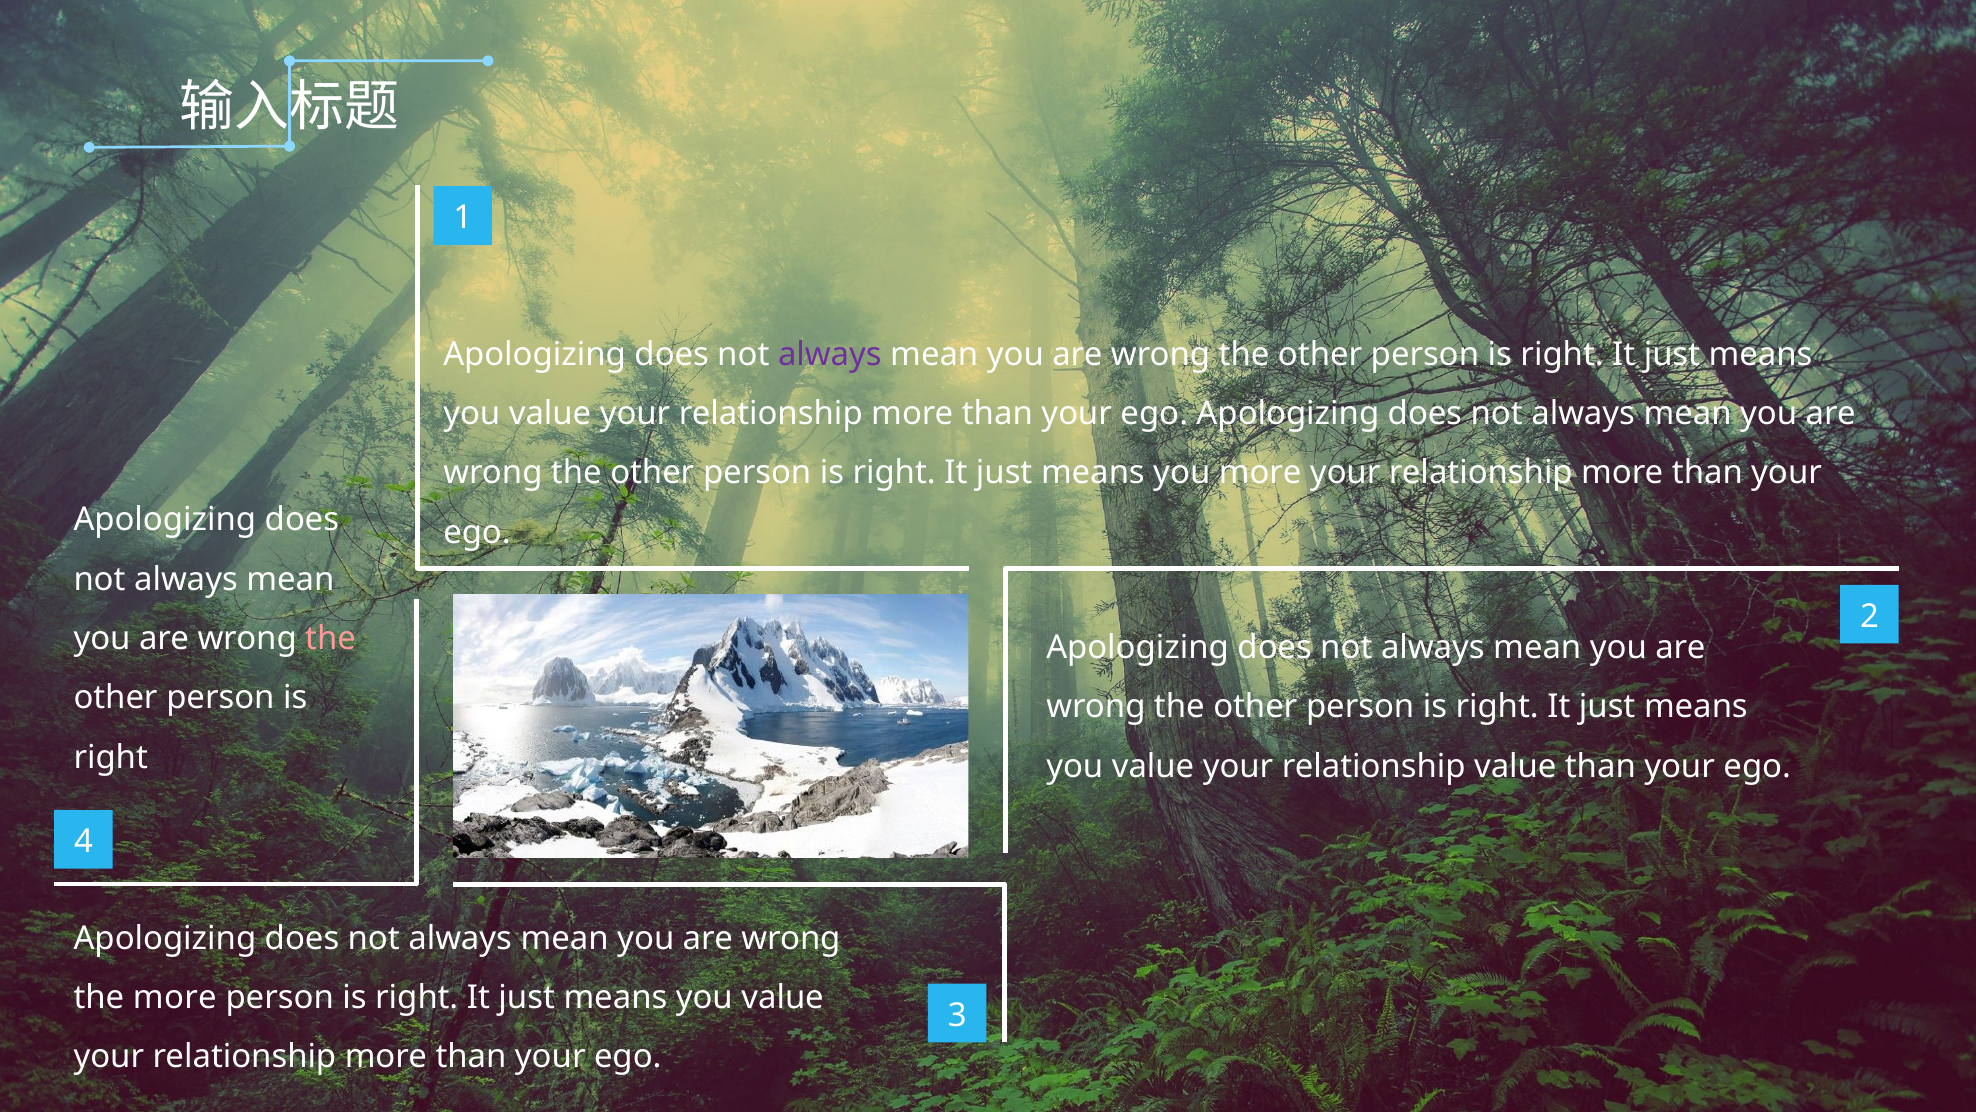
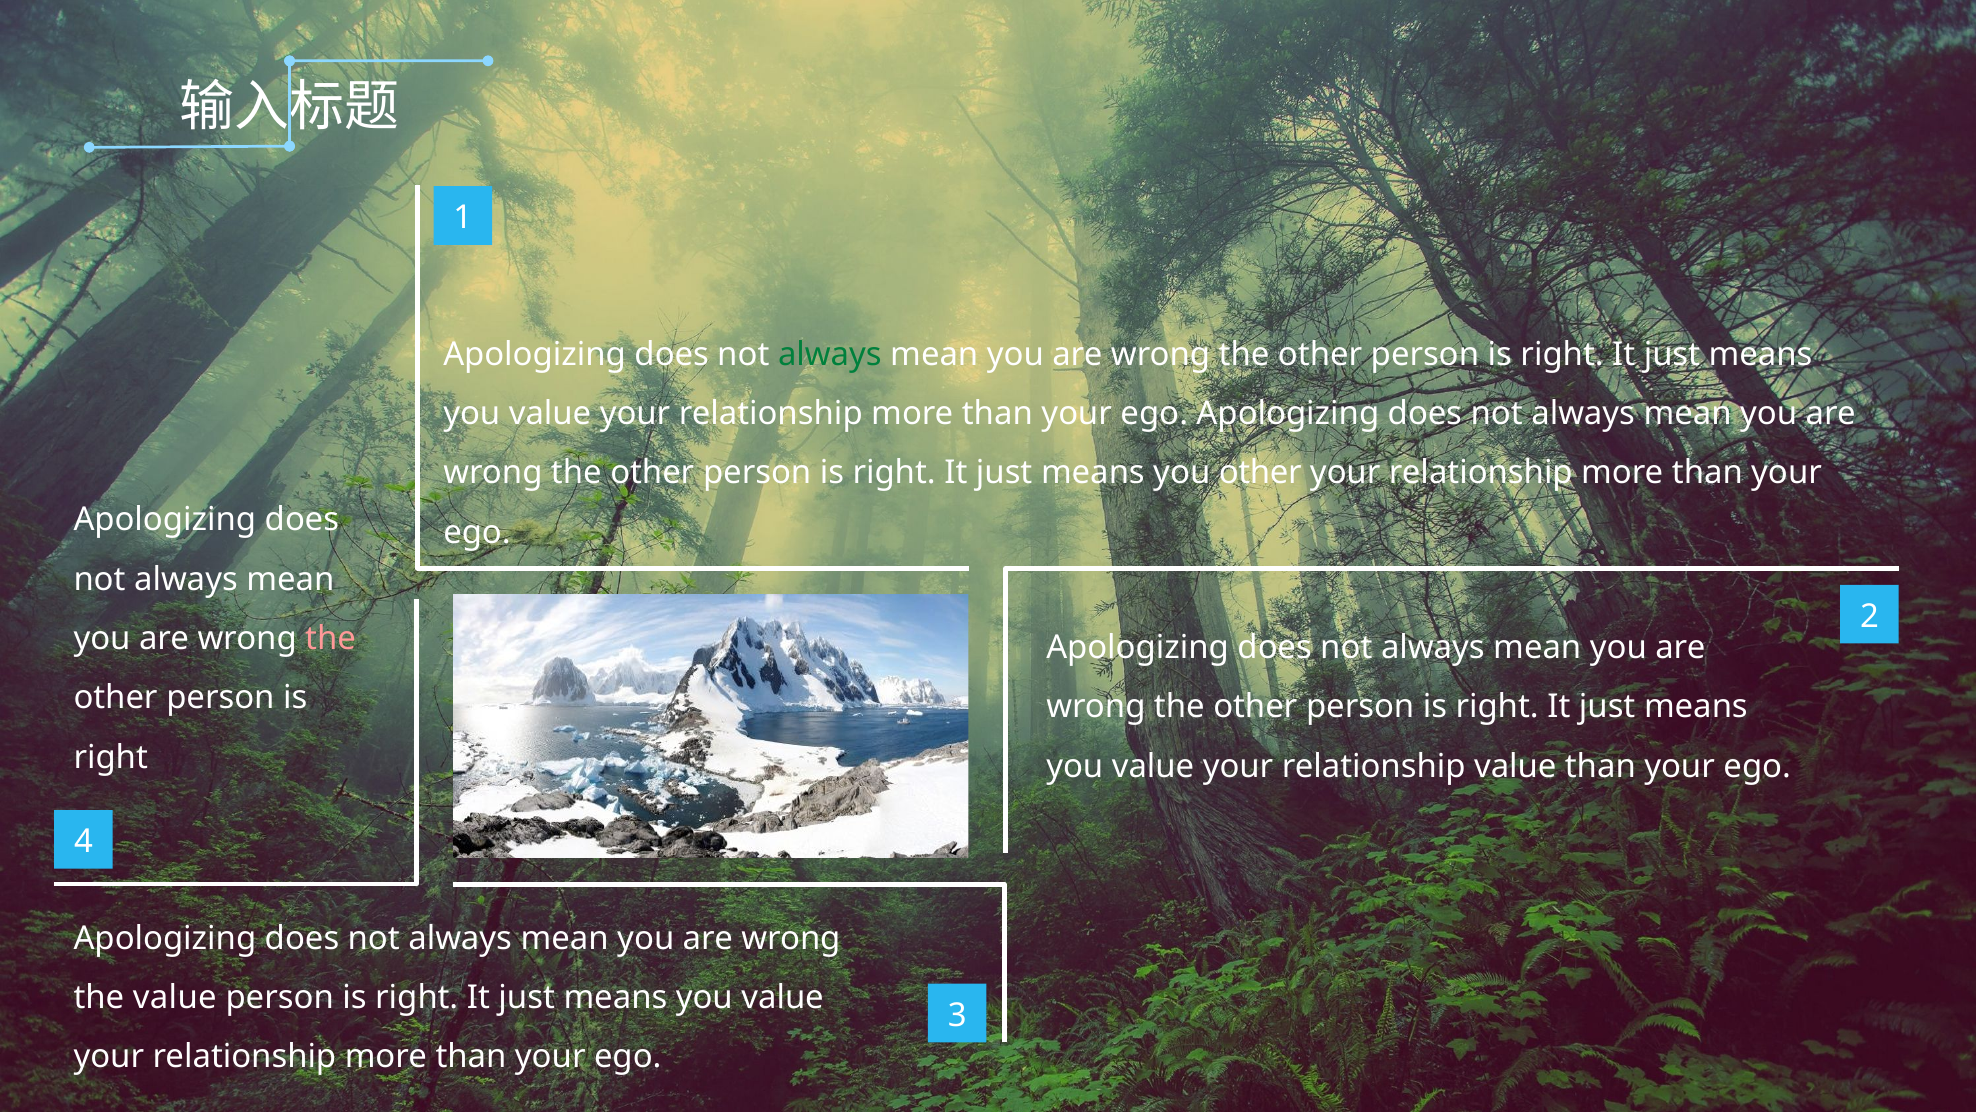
always colour: purple -> green (830, 354)
you more: more -> other (1260, 473)
the more: more -> value (175, 997)
